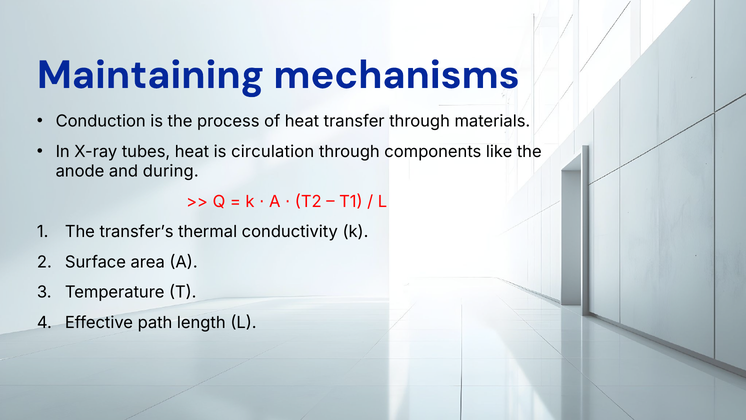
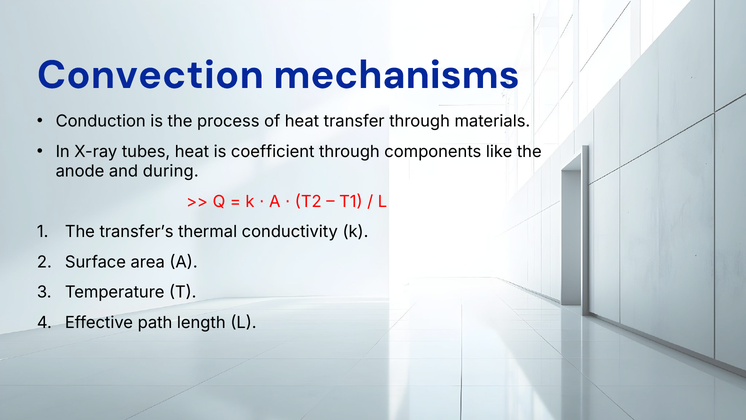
Maintaining: Maintaining -> Convection (150, 75)
circulation: circulation -> coefficient (273, 152)
